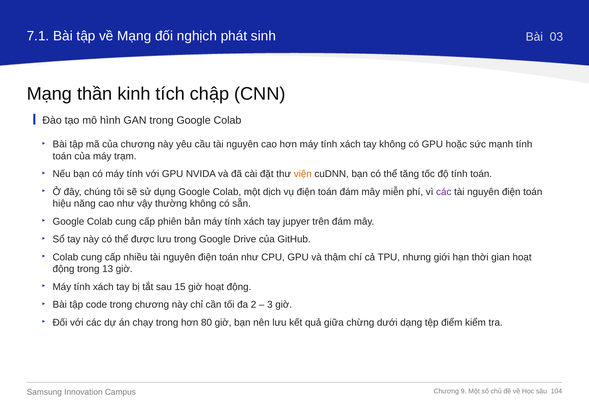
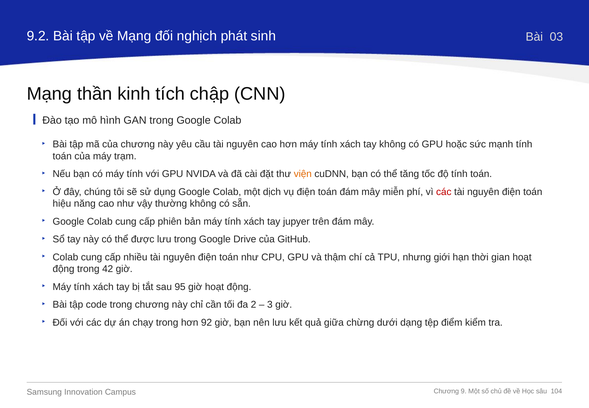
7.1: 7.1 -> 9.2 (38, 36)
các colour: purple -> red (444, 192)
13: 13 -> 42 (108, 269)
15: 15 -> 95 (180, 287)
80: 80 -> 92 (207, 322)
